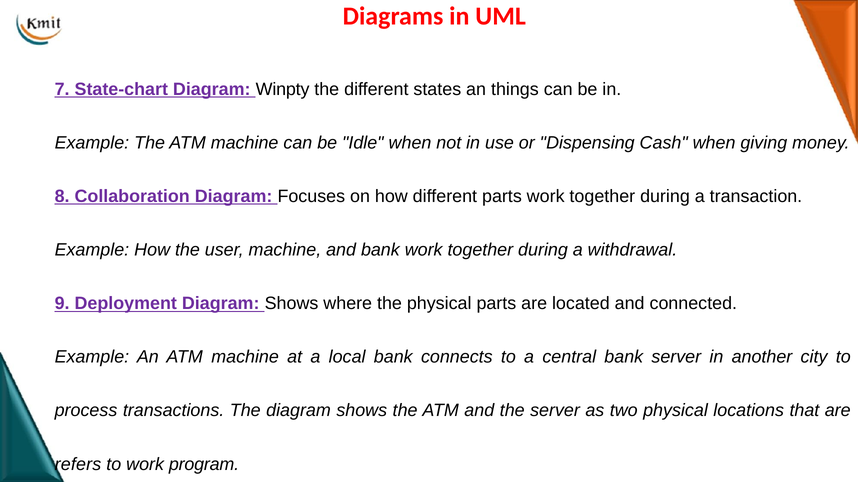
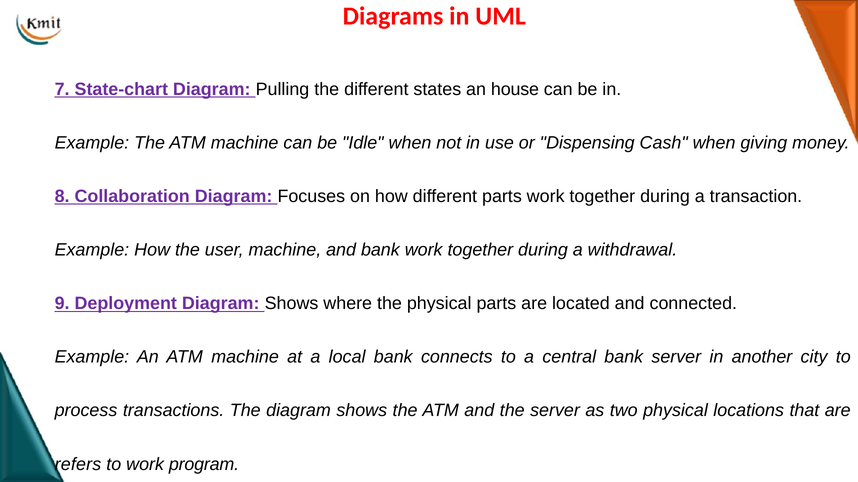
Winpty: Winpty -> Pulling (282, 89)
things: things -> house (515, 89)
